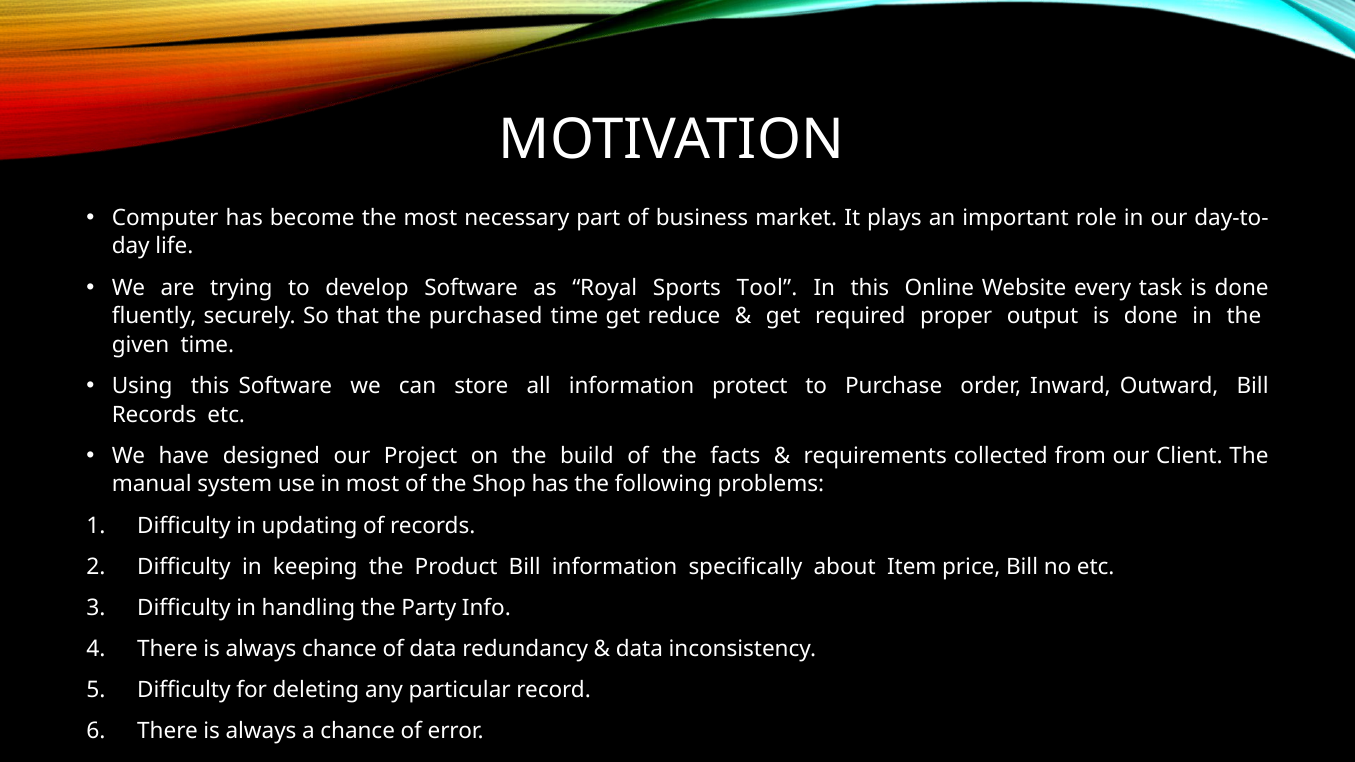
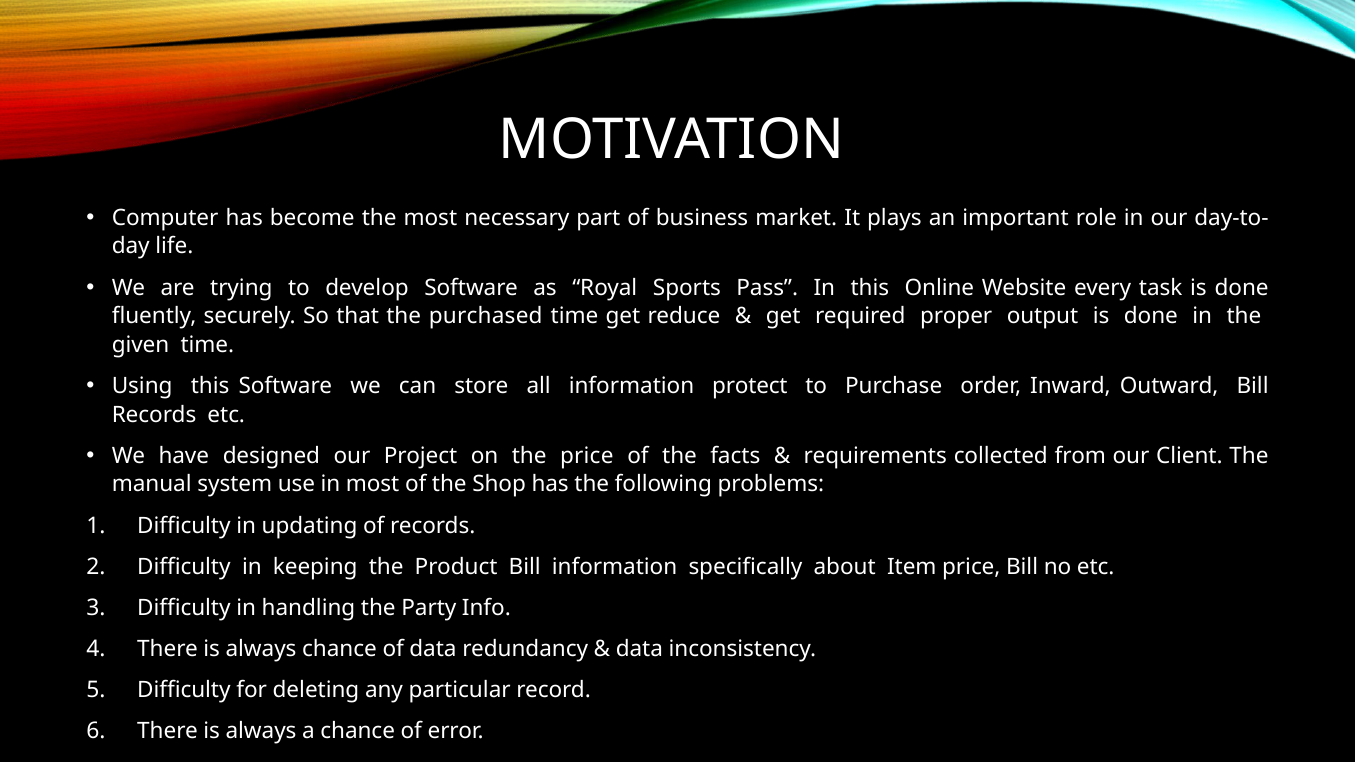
Tool: Tool -> Pass (767, 288)
the build: build -> price (587, 456)
